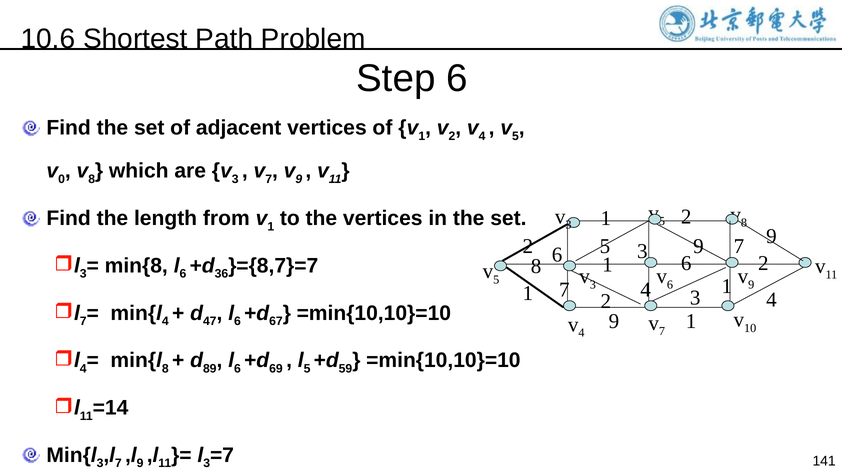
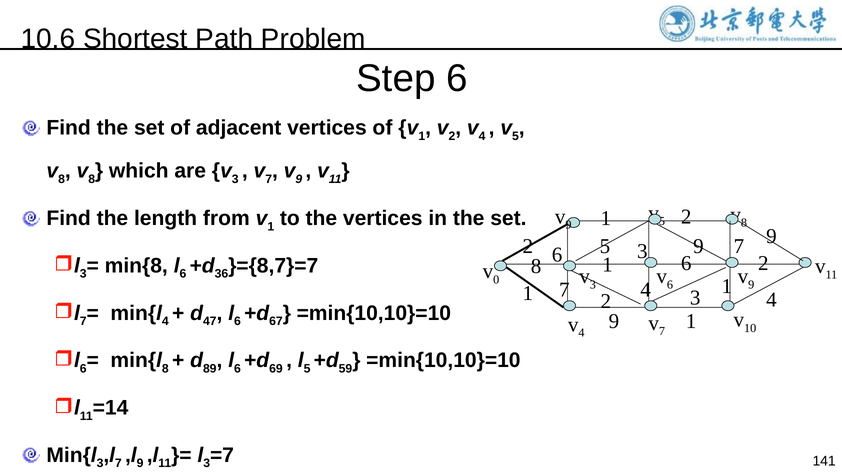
0: 0 -> 8 (62, 179)
3: 3 -> 9 (569, 225)
5: 5 -> 0 (496, 279)
4: 4 -> 6 (83, 368)
